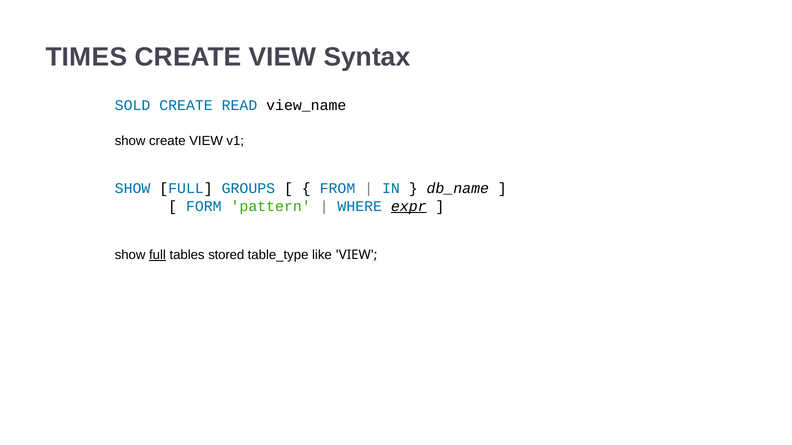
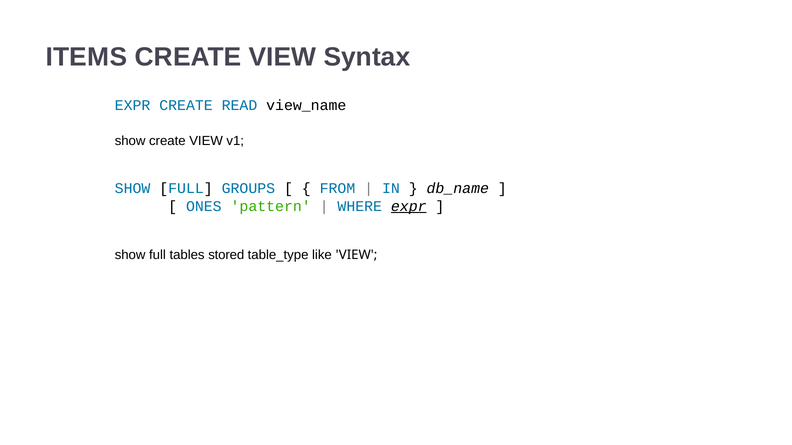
TIMES: TIMES -> ITEMS (86, 57)
SOLD: SOLD -> EXPR (133, 105)
FORM: FORM -> ONES (204, 206)
full underline: present -> none (157, 255)
